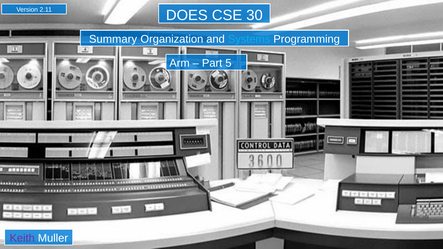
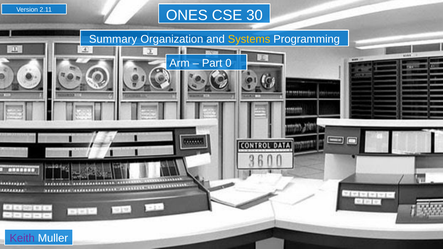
DOES: DOES -> ONES (187, 15)
Systems colour: light blue -> yellow (249, 39)
5: 5 -> 0 (228, 63)
